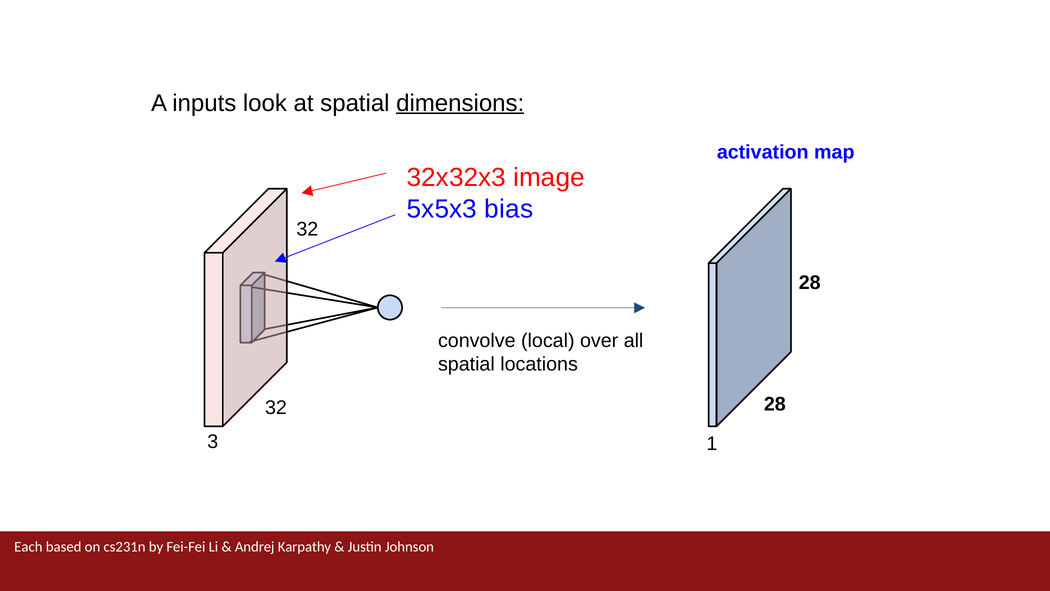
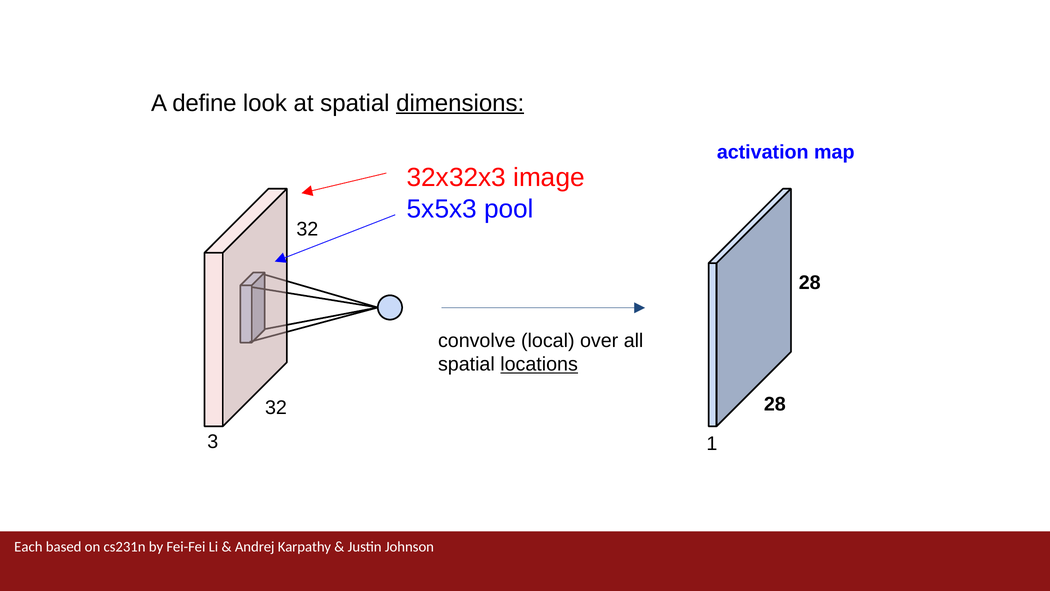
inputs: inputs -> define (204, 103)
bias: bias -> pool (509, 209)
locations underline: none -> present (539, 364)
